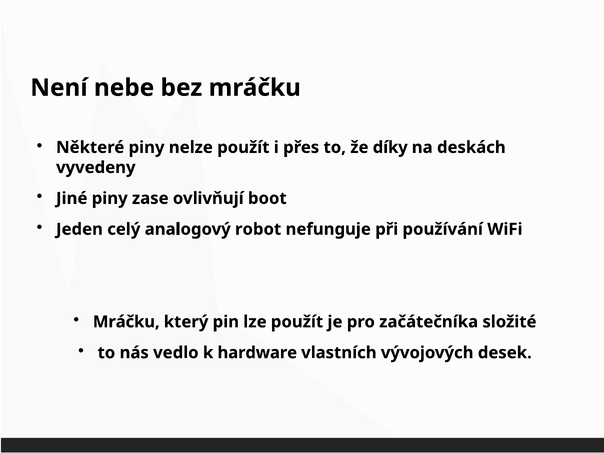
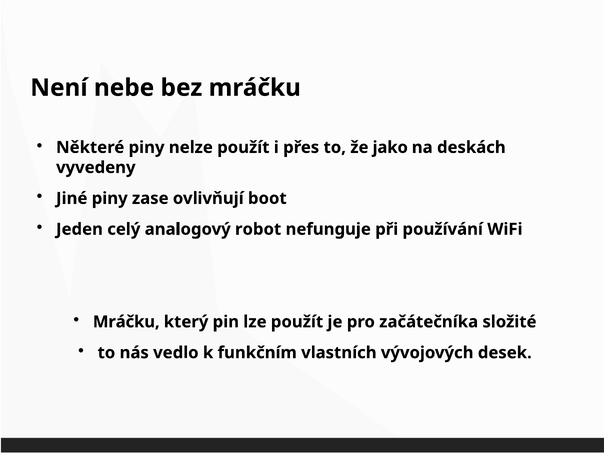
díky: díky -> jako (390, 147)
hardware: hardware -> funkčním (257, 353)
